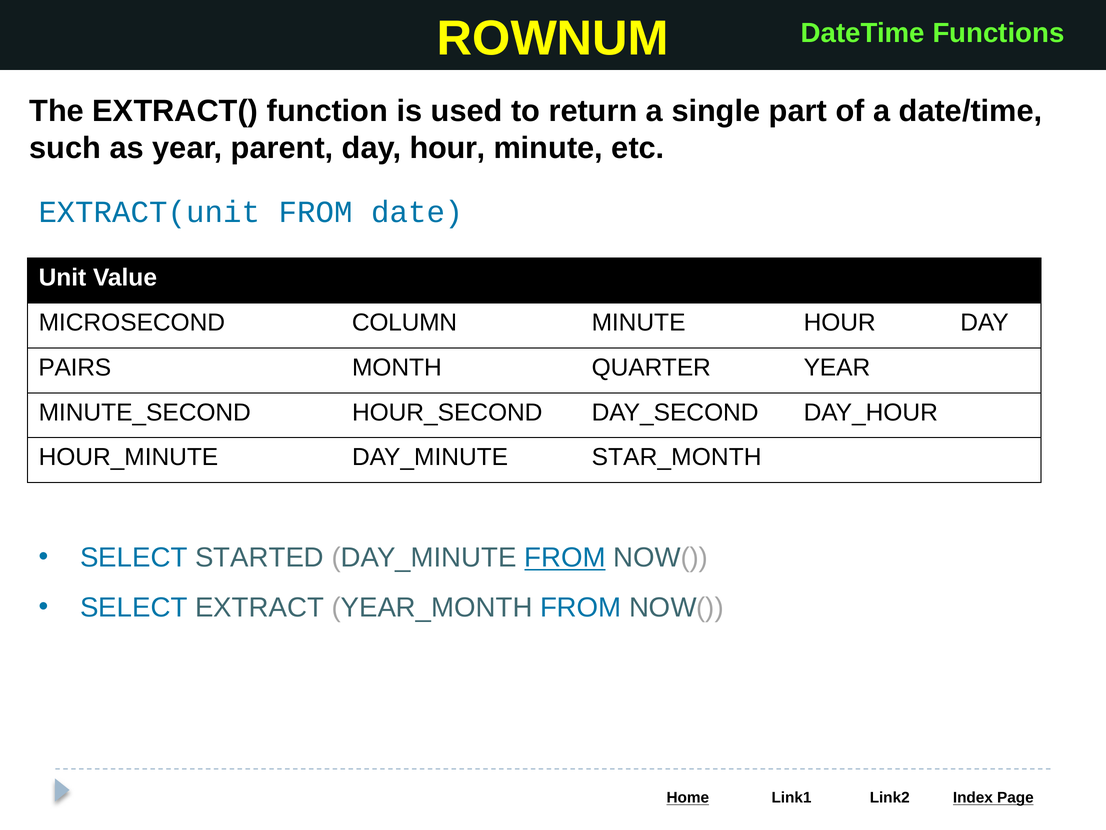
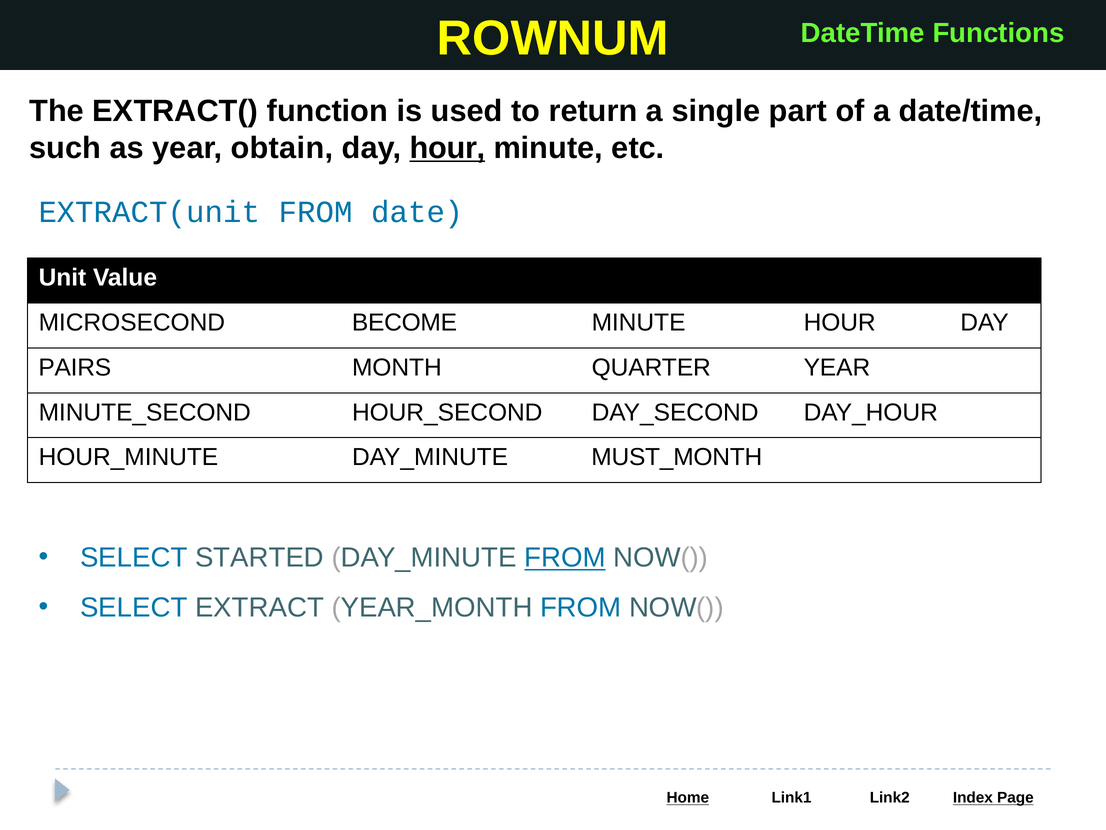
parent: parent -> obtain (282, 148)
hour underline: none -> present (447, 148)
COLUMN: COLUMN -> BECOME (404, 322)
STAR_MONTH: STAR_MONTH -> MUST_MONTH (677, 457)
